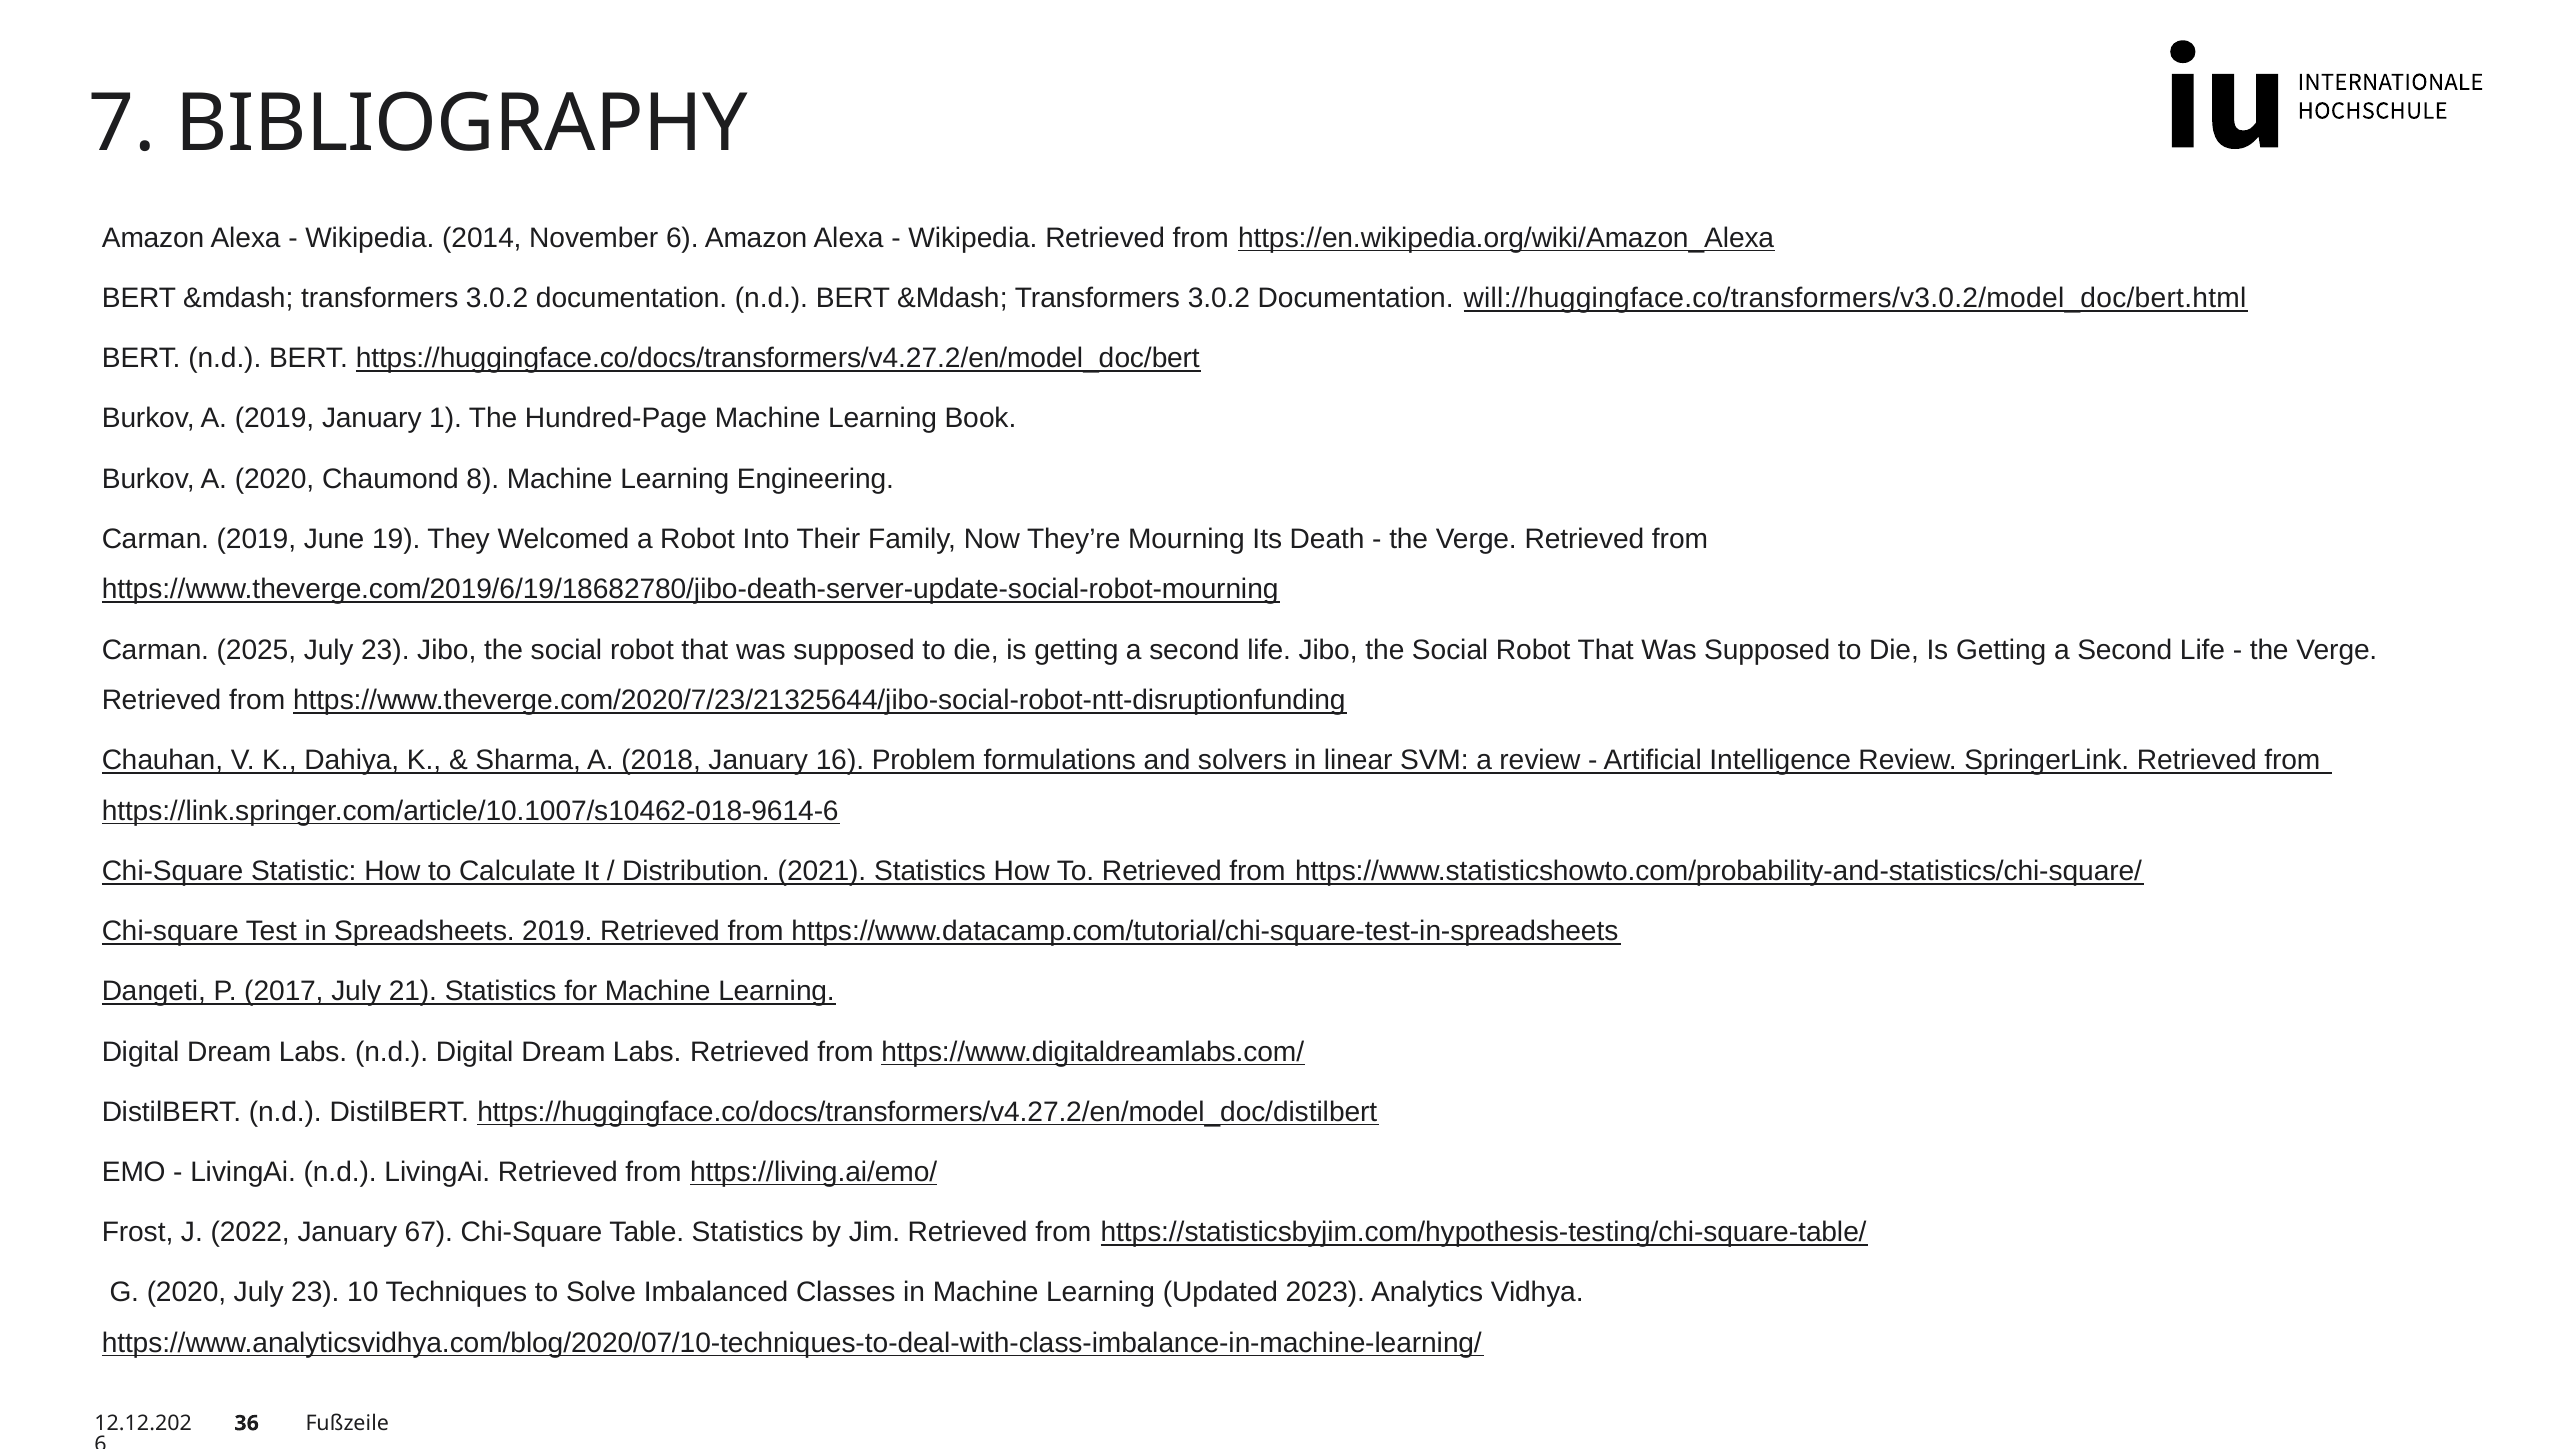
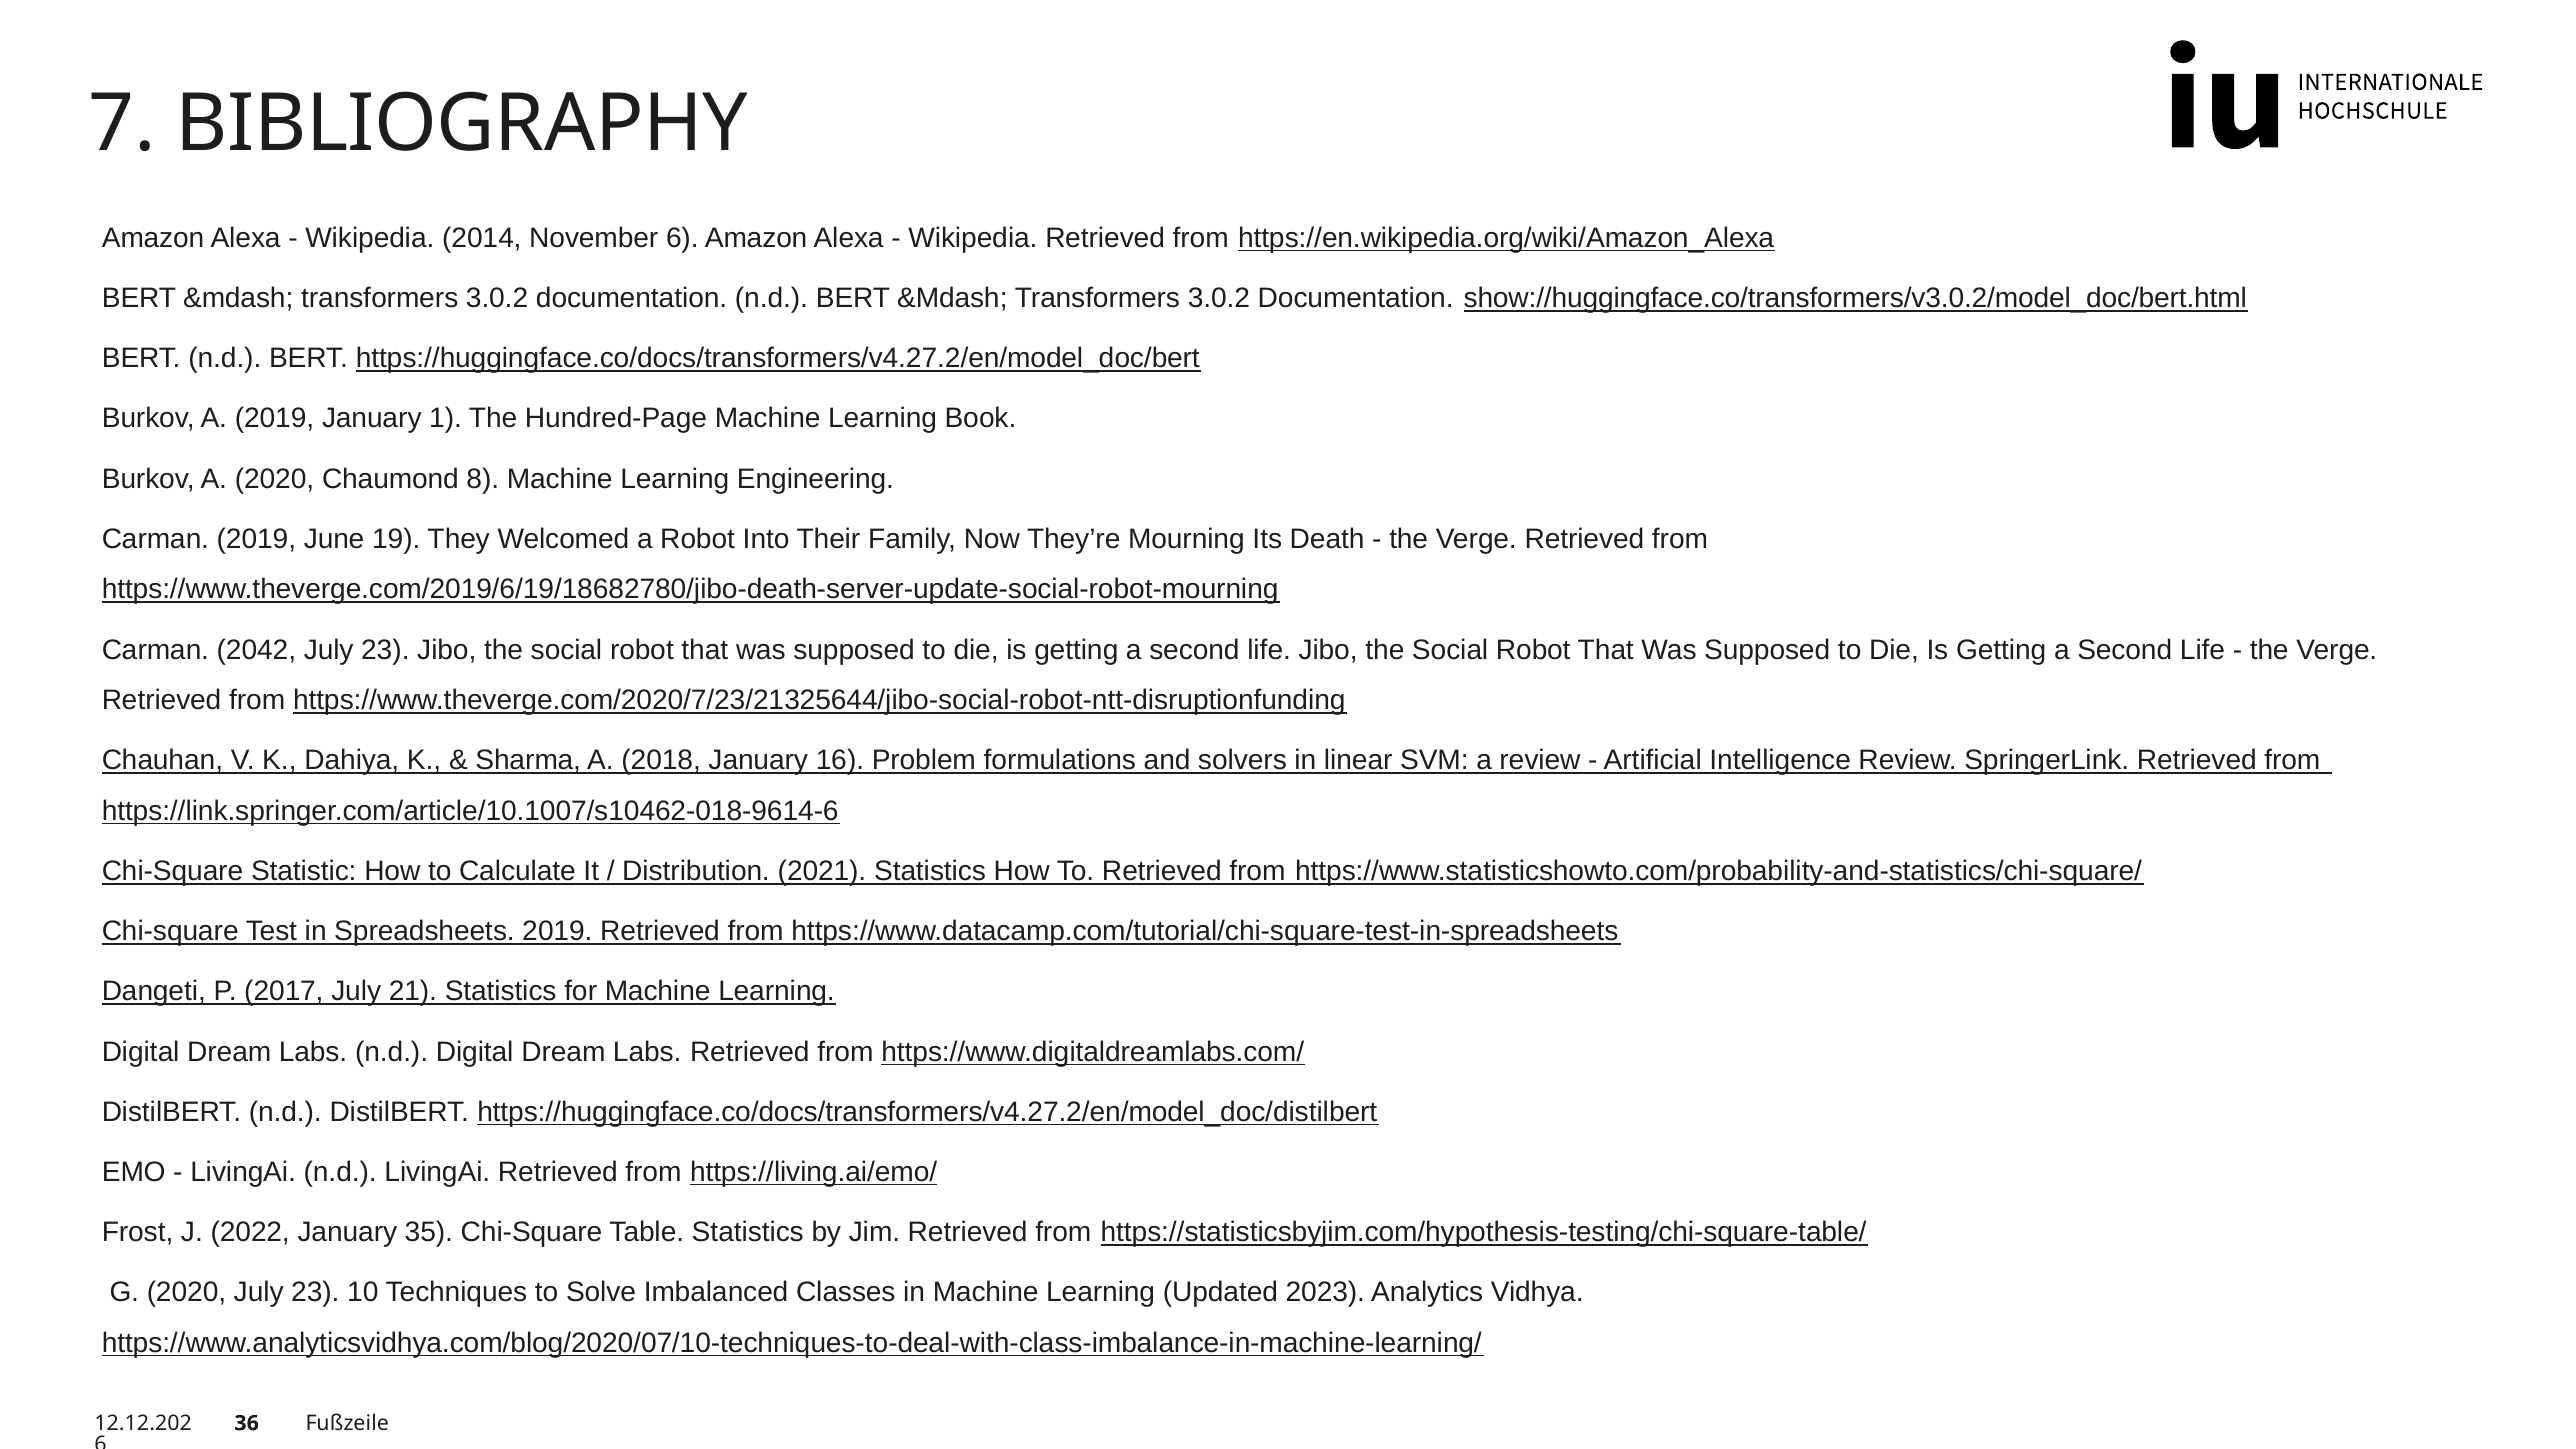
will://huggingface.co/transformers/v3.0.2/model_doc/bert.html: will://huggingface.co/transformers/v3.0.2/model_doc/bert.html -> show://huggingface.co/transformers/v3.0.2/model_doc/bert.html (1855, 298)
2025: 2025 -> 2042 (256, 650)
67: 67 -> 35 (429, 1232)
